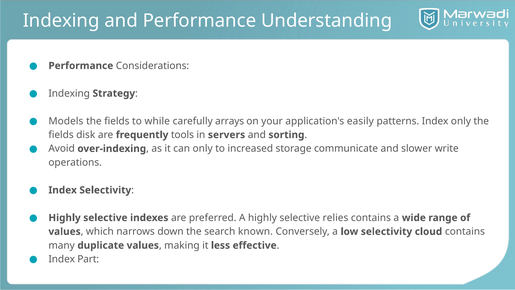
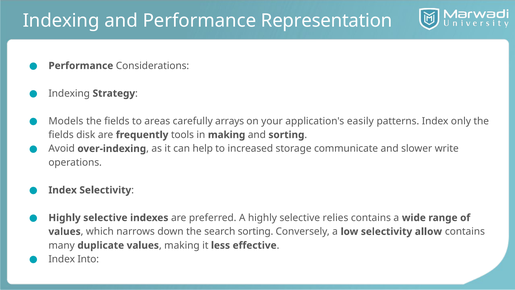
Understanding: Understanding -> Representation (327, 21)
while: while -> areas (157, 121)
in servers: servers -> making (227, 135)
can only: only -> help (203, 149)
search known: known -> sorting (256, 231)
cloud: cloud -> allow (428, 231)
Part: Part -> Into (88, 259)
